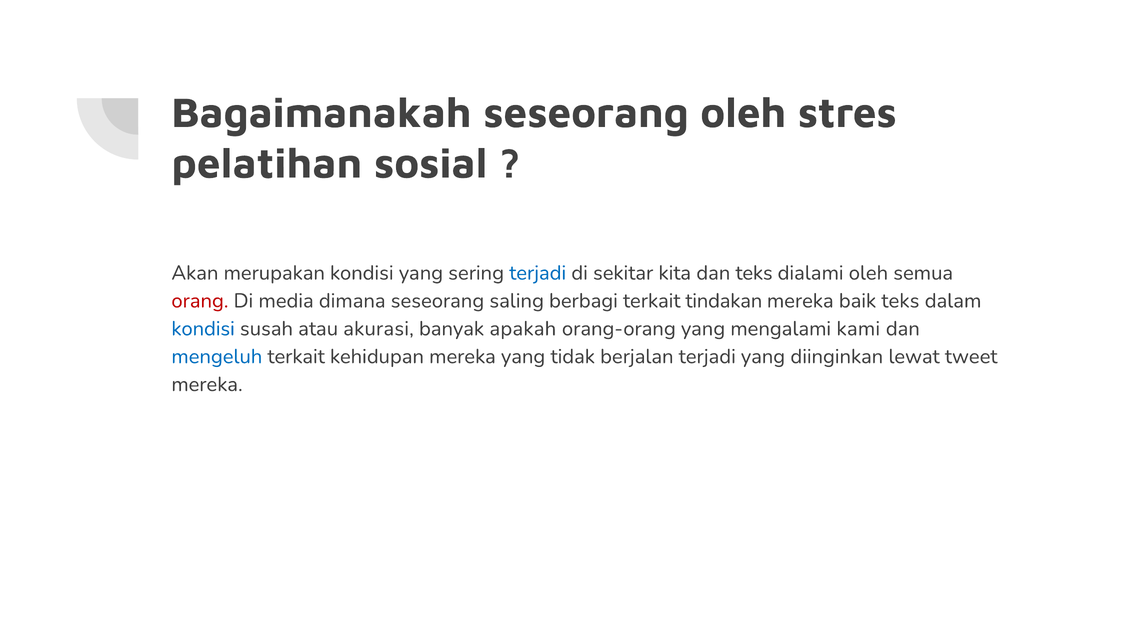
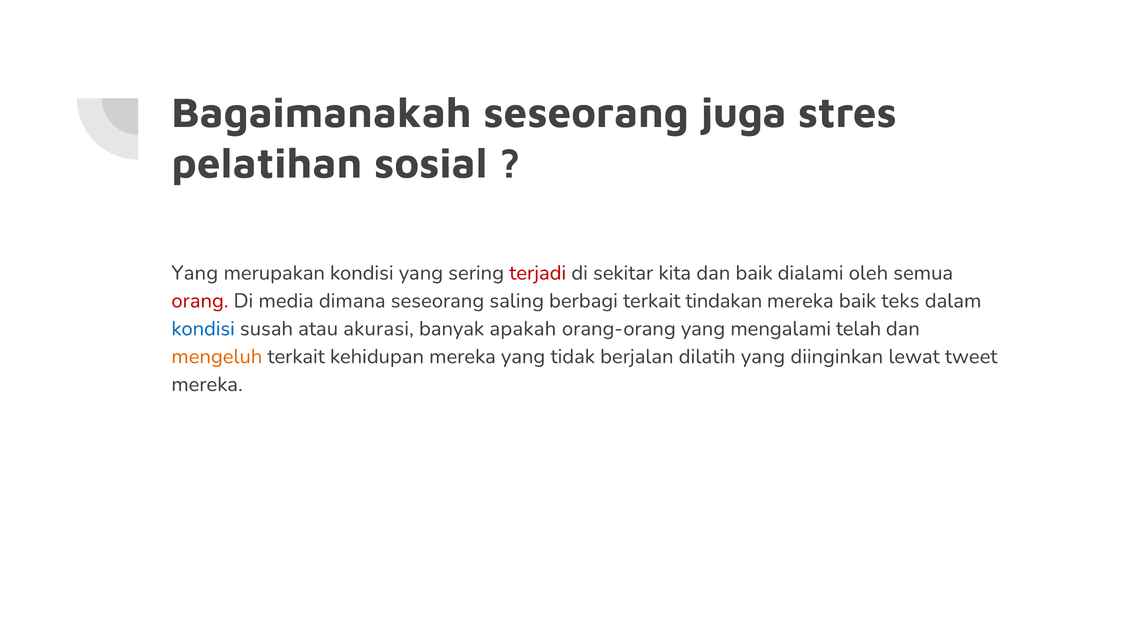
seseorang oleh: oleh -> juga (743, 113)
Akan: Akan -> Yang (195, 273)
terjadi colour: blue -> red (538, 273)
dan teks: teks -> baik (754, 273)
kami: kami -> telah (859, 328)
mengeluh colour: blue -> orange (217, 356)
berjalan terjadi: terjadi -> dilatih (707, 356)
